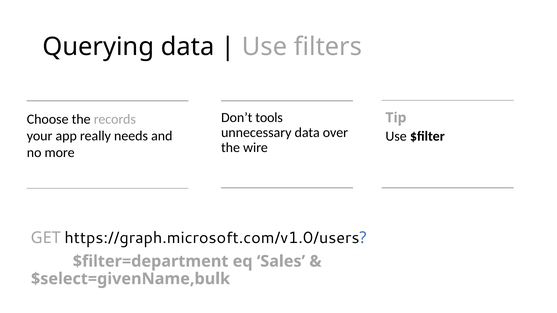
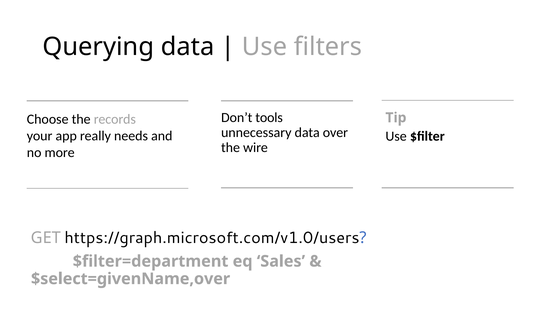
$select=givenName,bulk: $select=givenName,bulk -> $select=givenName,over (131, 279)
